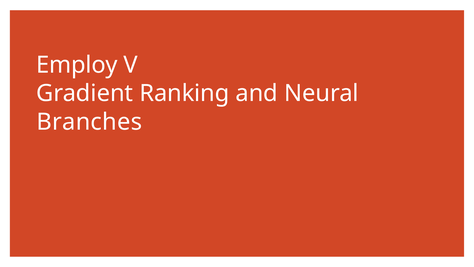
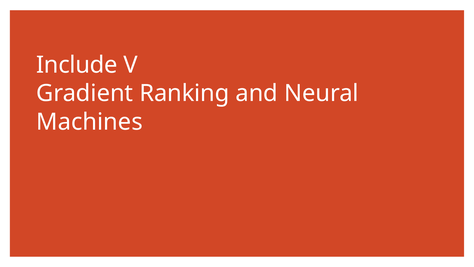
Employ: Employ -> Include (77, 65)
Branches: Branches -> Machines (89, 122)
